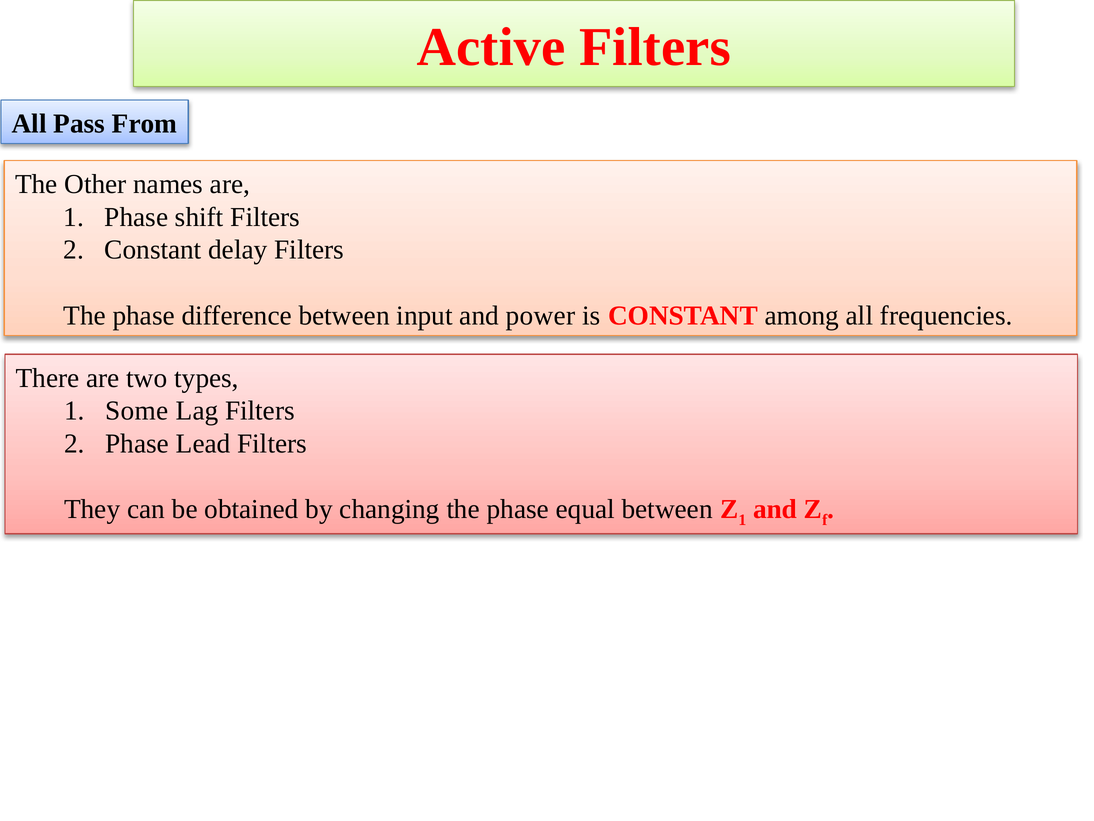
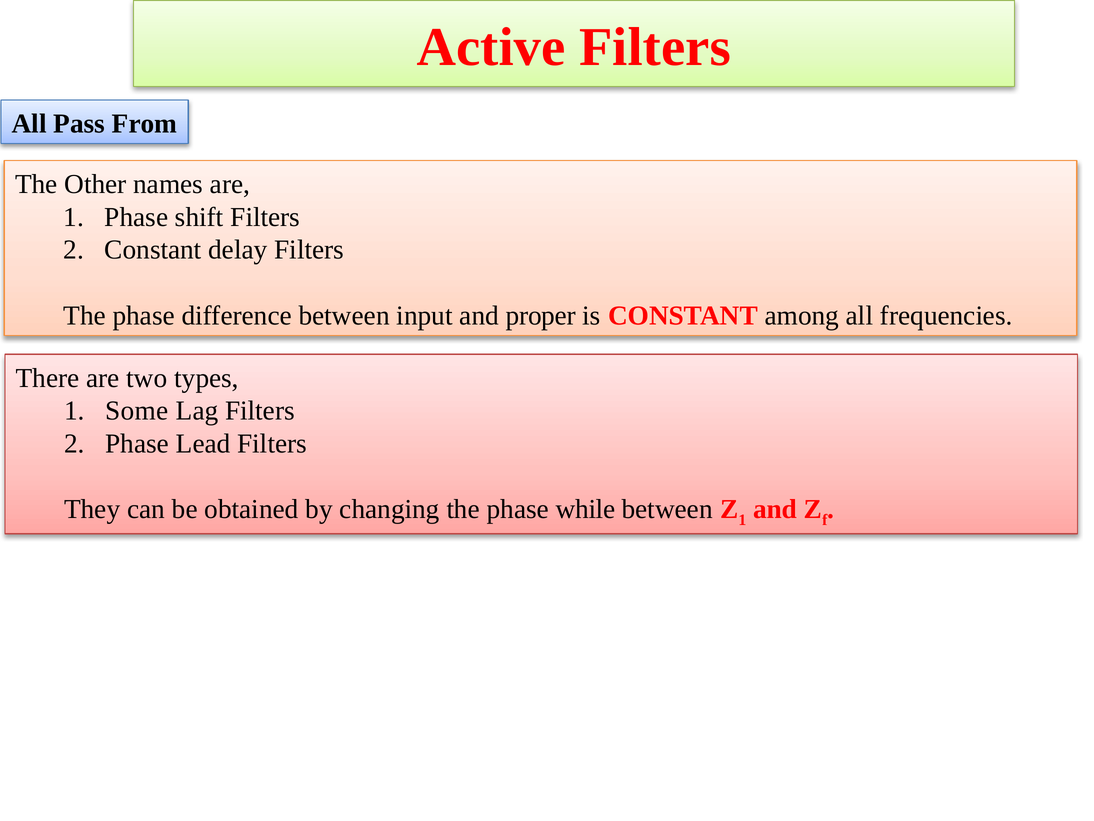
power: power -> proper (541, 315)
equal: equal -> while (585, 509)
